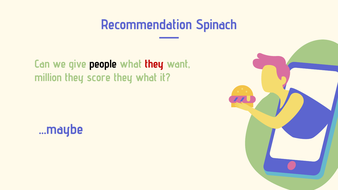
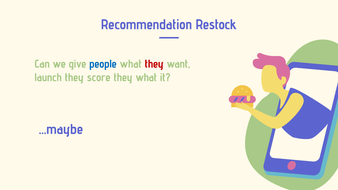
Spinach: Spinach -> Restock (216, 25)
people colour: black -> blue (103, 64)
million: million -> launch (48, 77)
